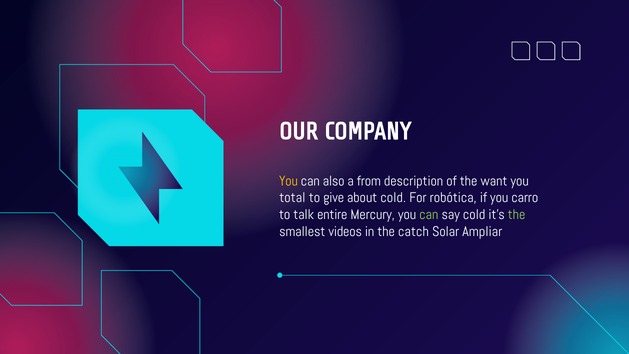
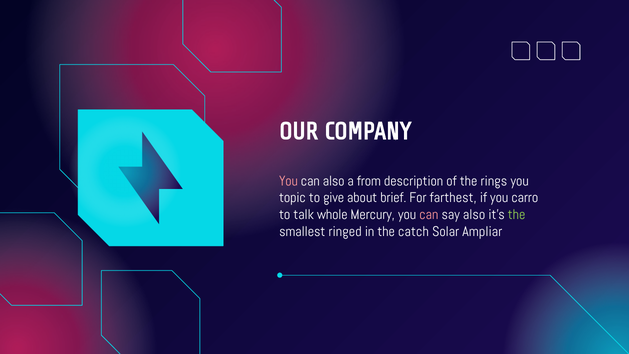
You colour: yellow -> pink (288, 181)
want: want -> rings (494, 181)
total: total -> topic (292, 198)
about cold: cold -> brief (393, 198)
robótica: robótica -> farthest (453, 198)
entire: entire -> whole (332, 215)
can colour: light green -> pink (429, 215)
say cold: cold -> also (474, 215)
videos: videos -> ringed (345, 231)
